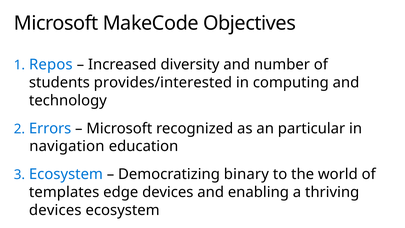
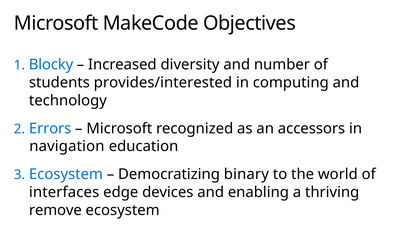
Repos: Repos -> Blocky (51, 65)
particular: particular -> accessors (312, 128)
templates: templates -> interfaces (64, 192)
devices: devices -> remove (55, 210)
